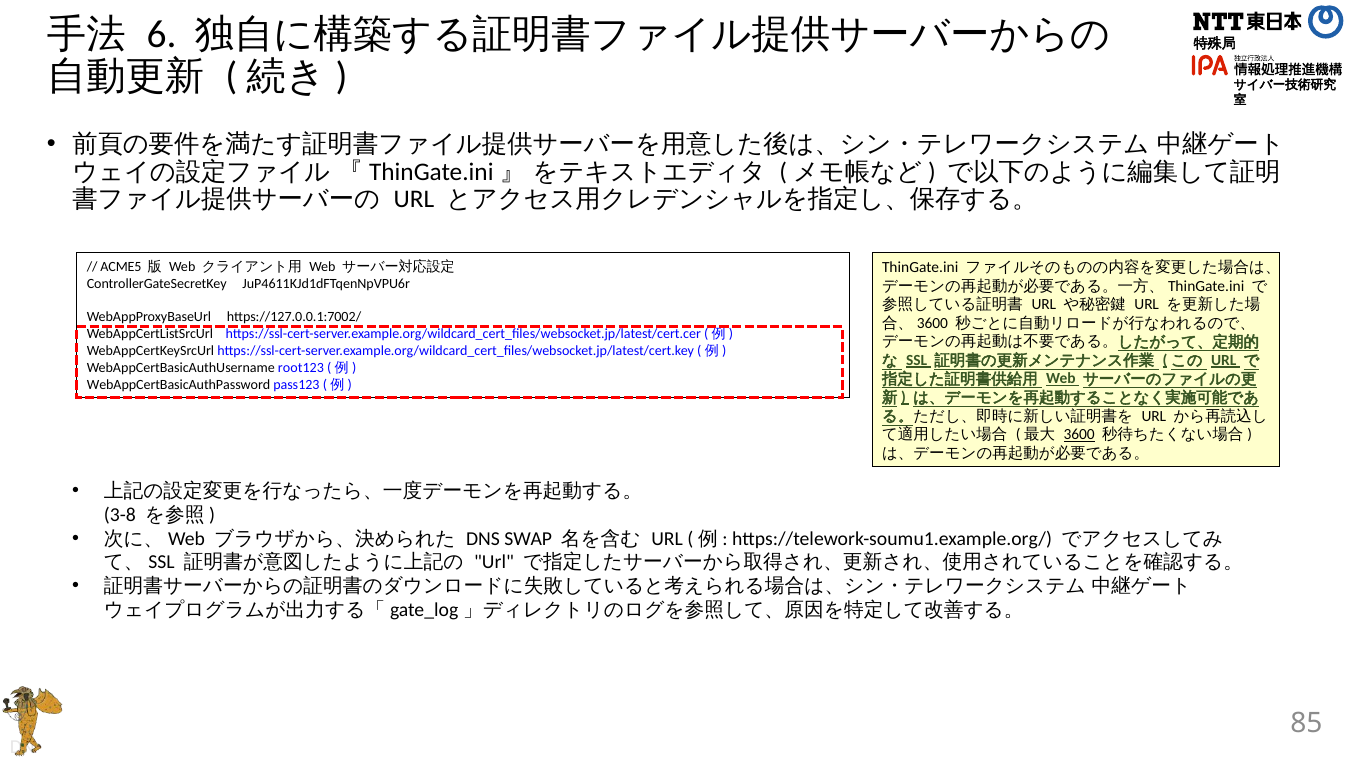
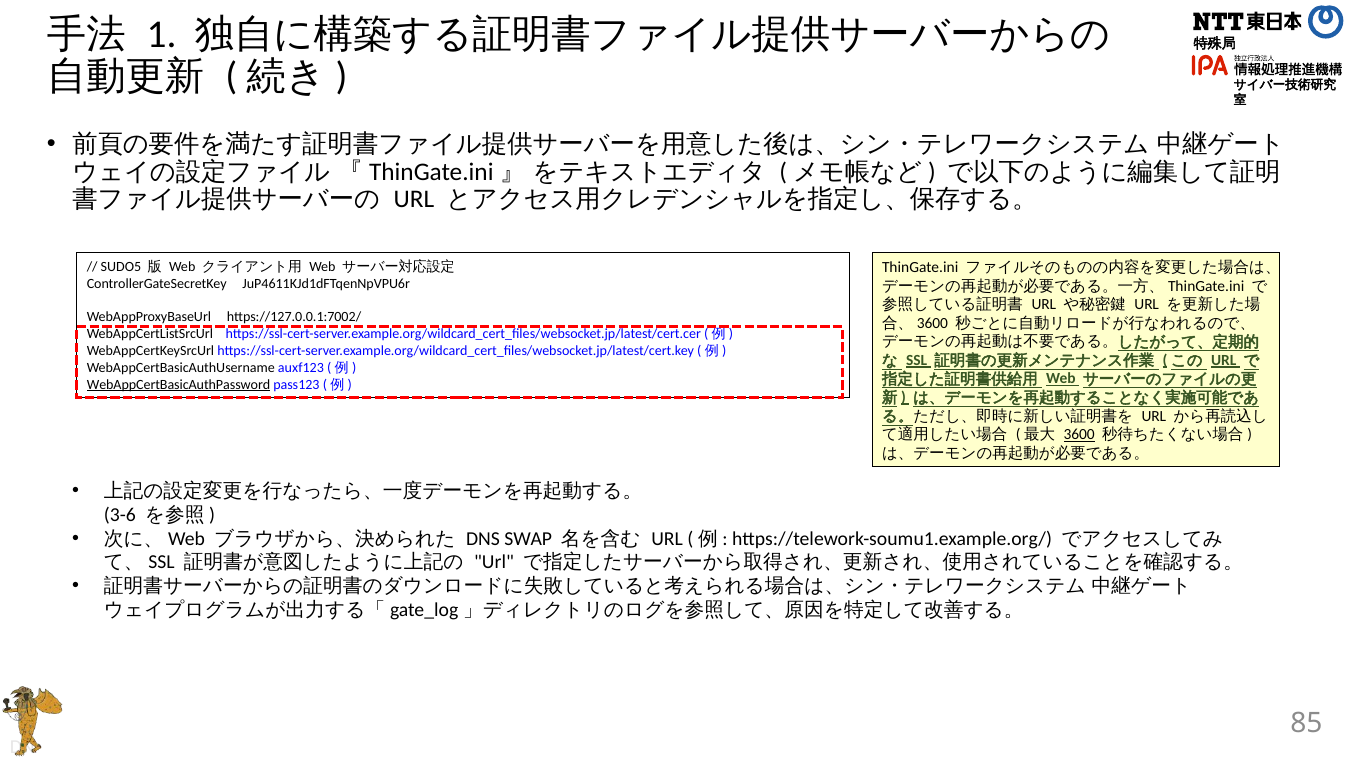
6: 6 -> 1 (162, 34)
ACME5: ACME5 -> SUDO5 (121, 267)
root123: root123 -> auxf123 (301, 368)
WebAppCertBasicAuthPassword underline: none -> present (179, 385)
3-8: 3-8 -> 3-6 (120, 515)
